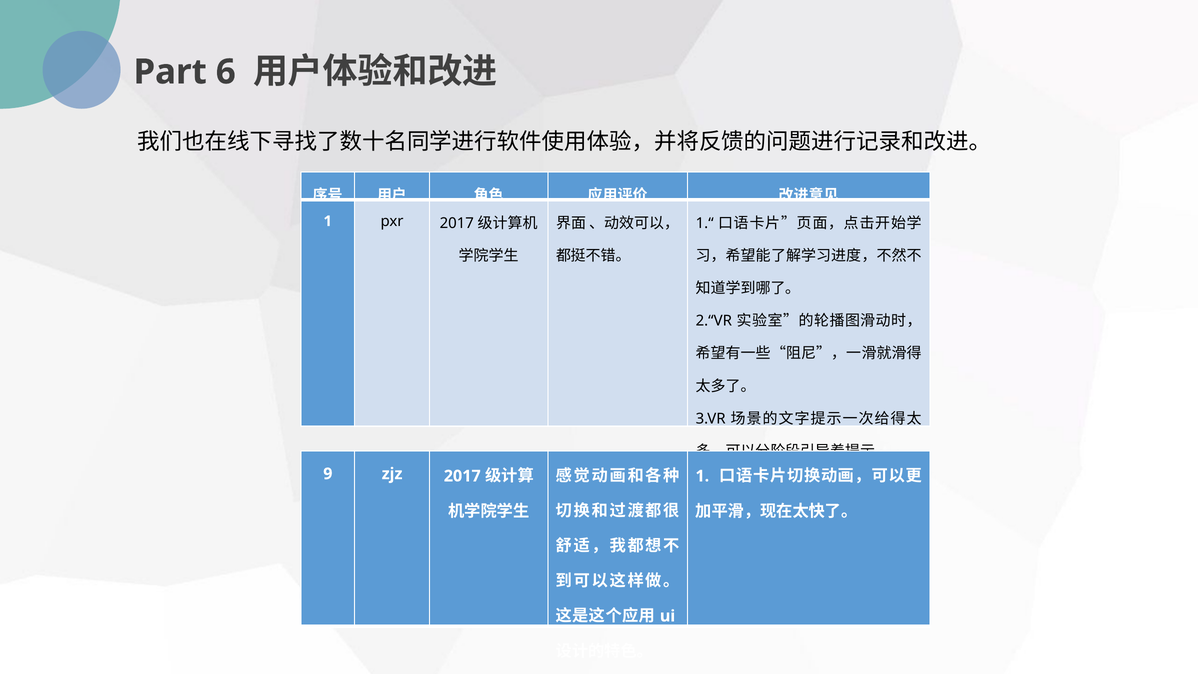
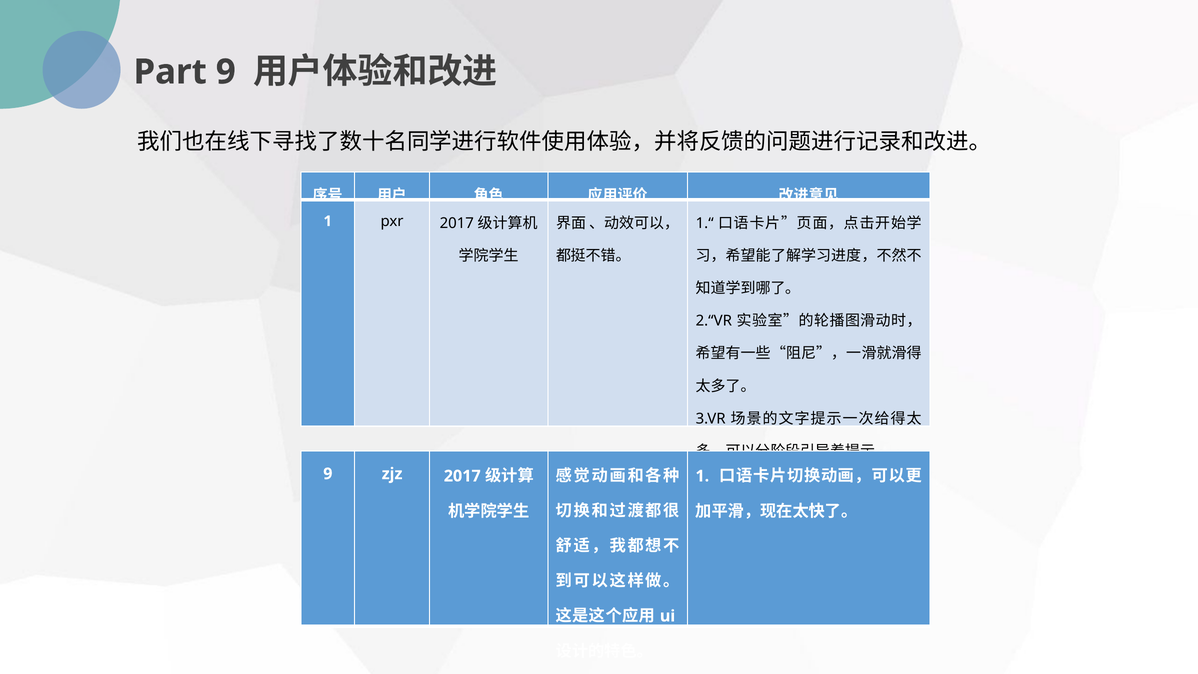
Part 6: 6 -> 9 (226, 72)
